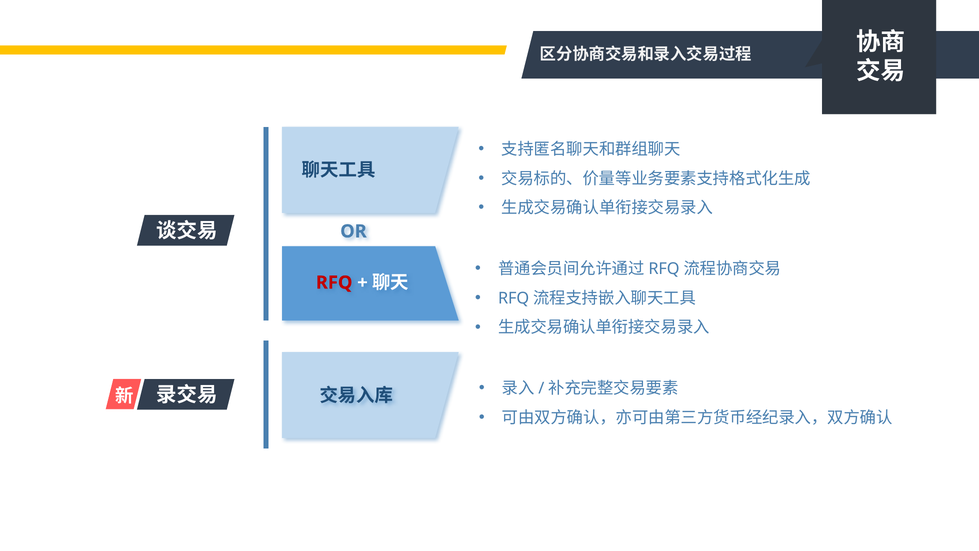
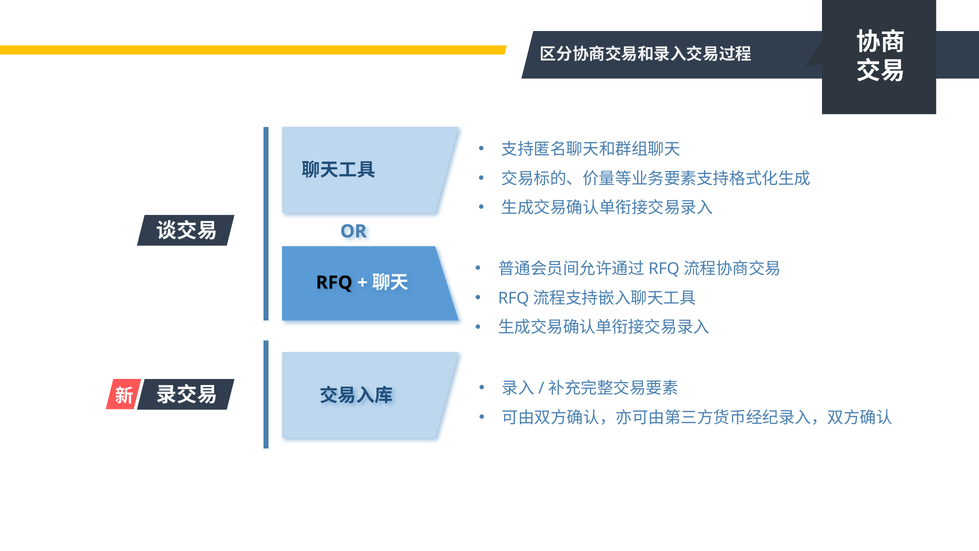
RFQ colour: red -> black (334, 282)
